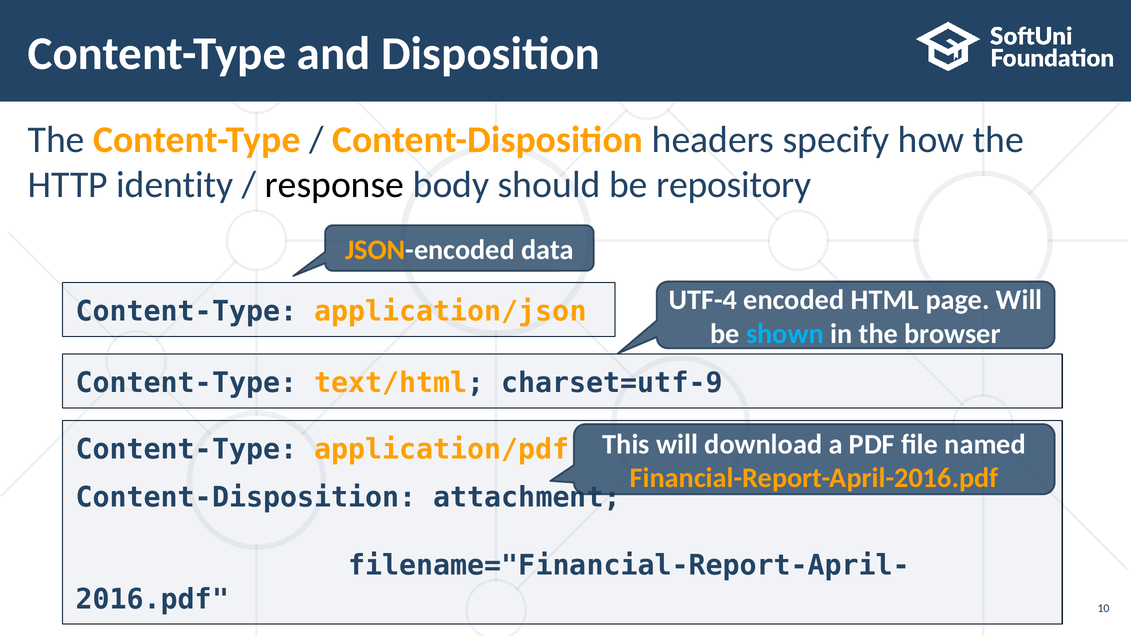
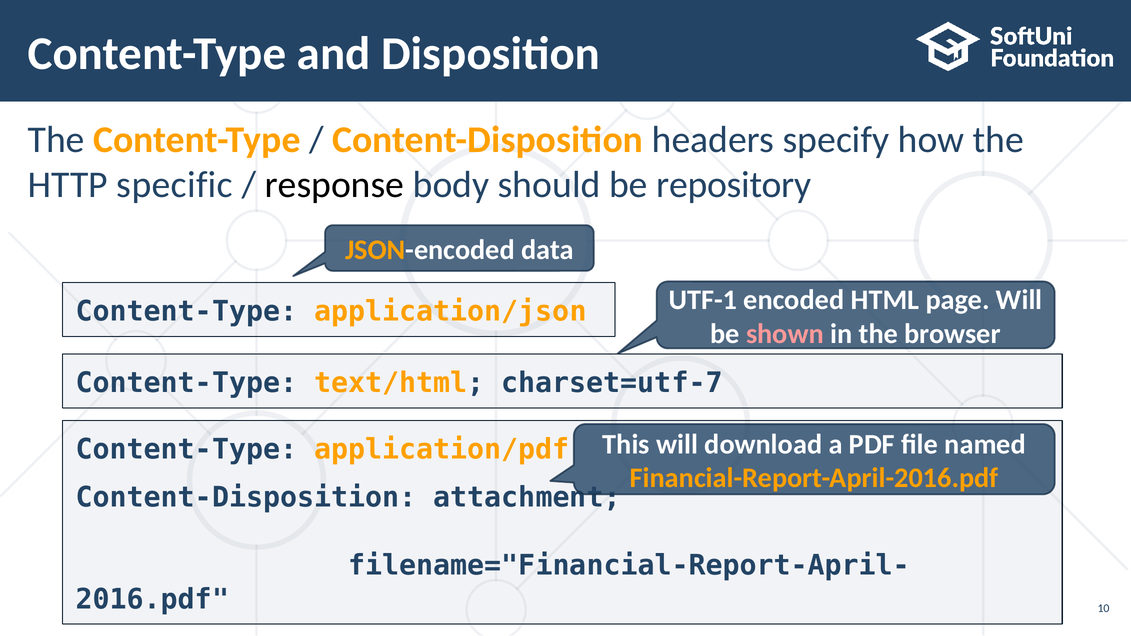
identity: identity -> specific (175, 185)
UTF-4: UTF-4 -> UTF-1 (703, 300)
shown colour: light blue -> pink (785, 334)
charset=utf-9: charset=utf-9 -> charset=utf-7 (612, 383)
